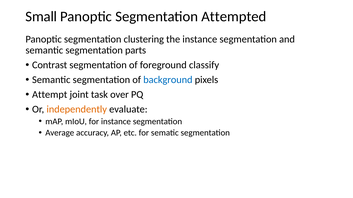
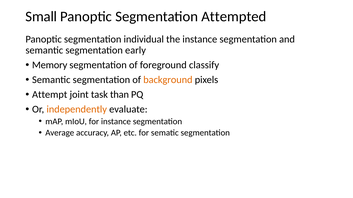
clustering: clustering -> individual (144, 39)
parts: parts -> early (136, 50)
Contrast: Contrast -> Memory (50, 65)
background colour: blue -> orange (168, 80)
over: over -> than (120, 95)
